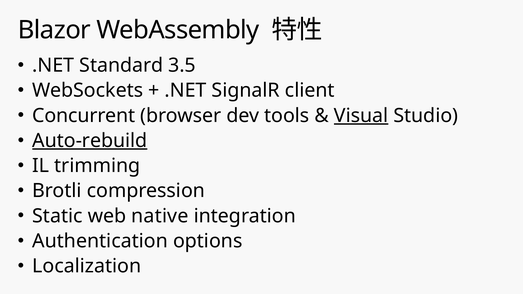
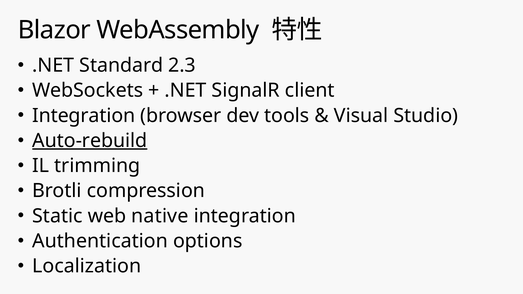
3.5: 3.5 -> 2.3 (182, 65)
Concurrent: Concurrent -> Integration (84, 116)
Visual underline: present -> none (361, 116)
